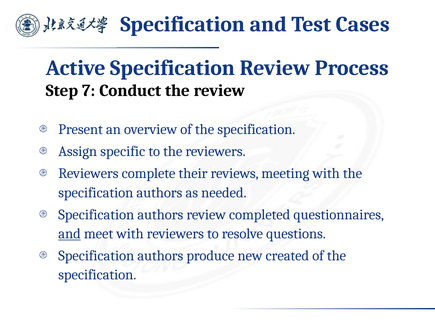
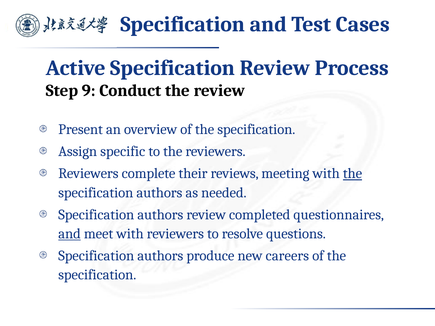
7: 7 -> 9 (89, 91)
the underline: none -> present (353, 174)
created: created -> careers (287, 256)
